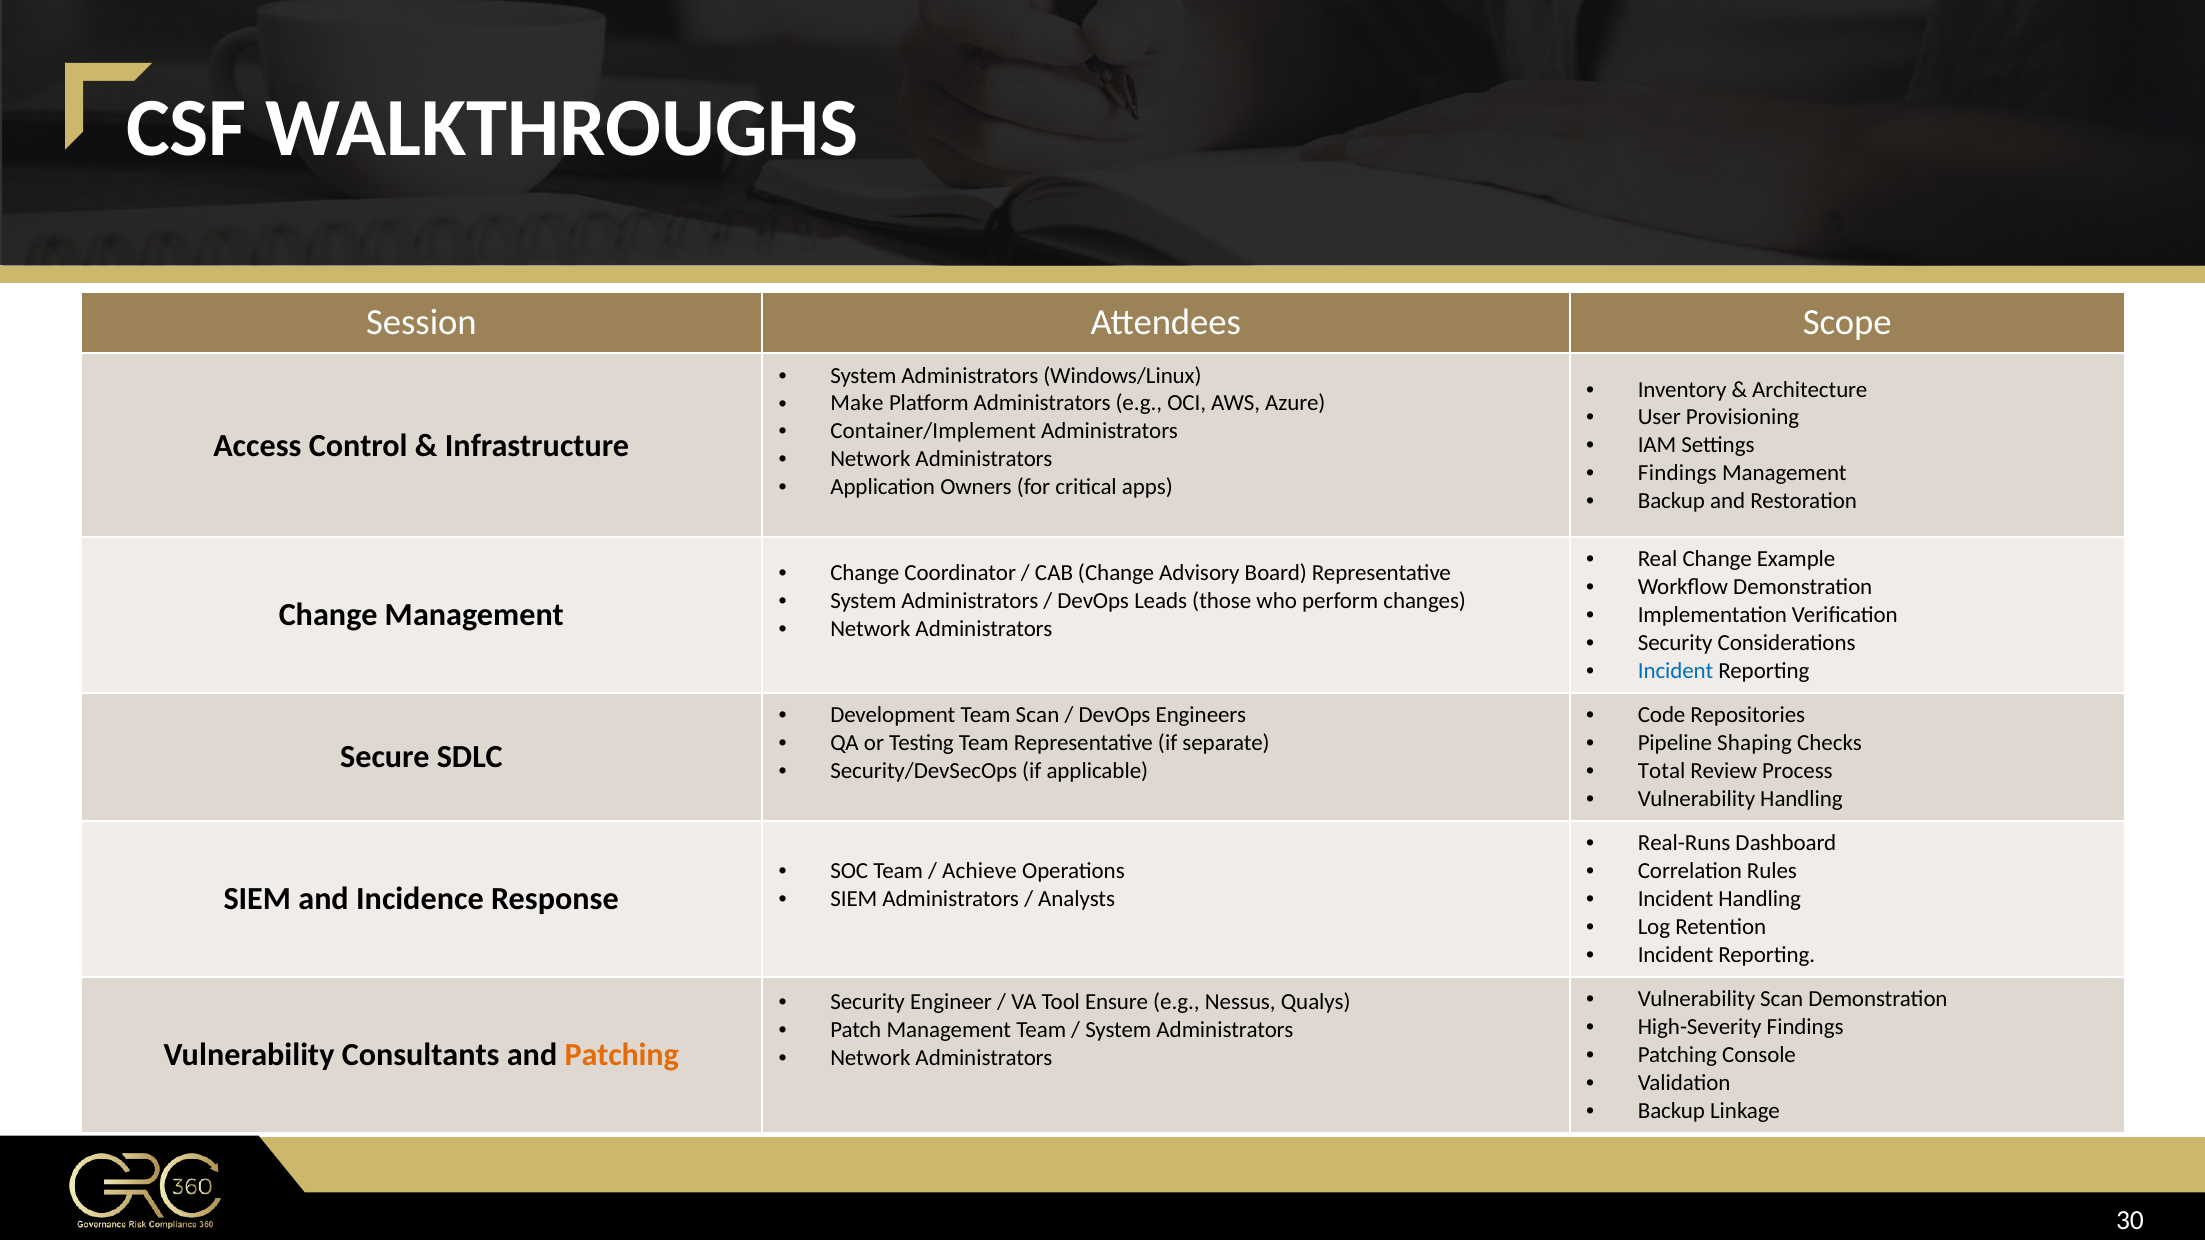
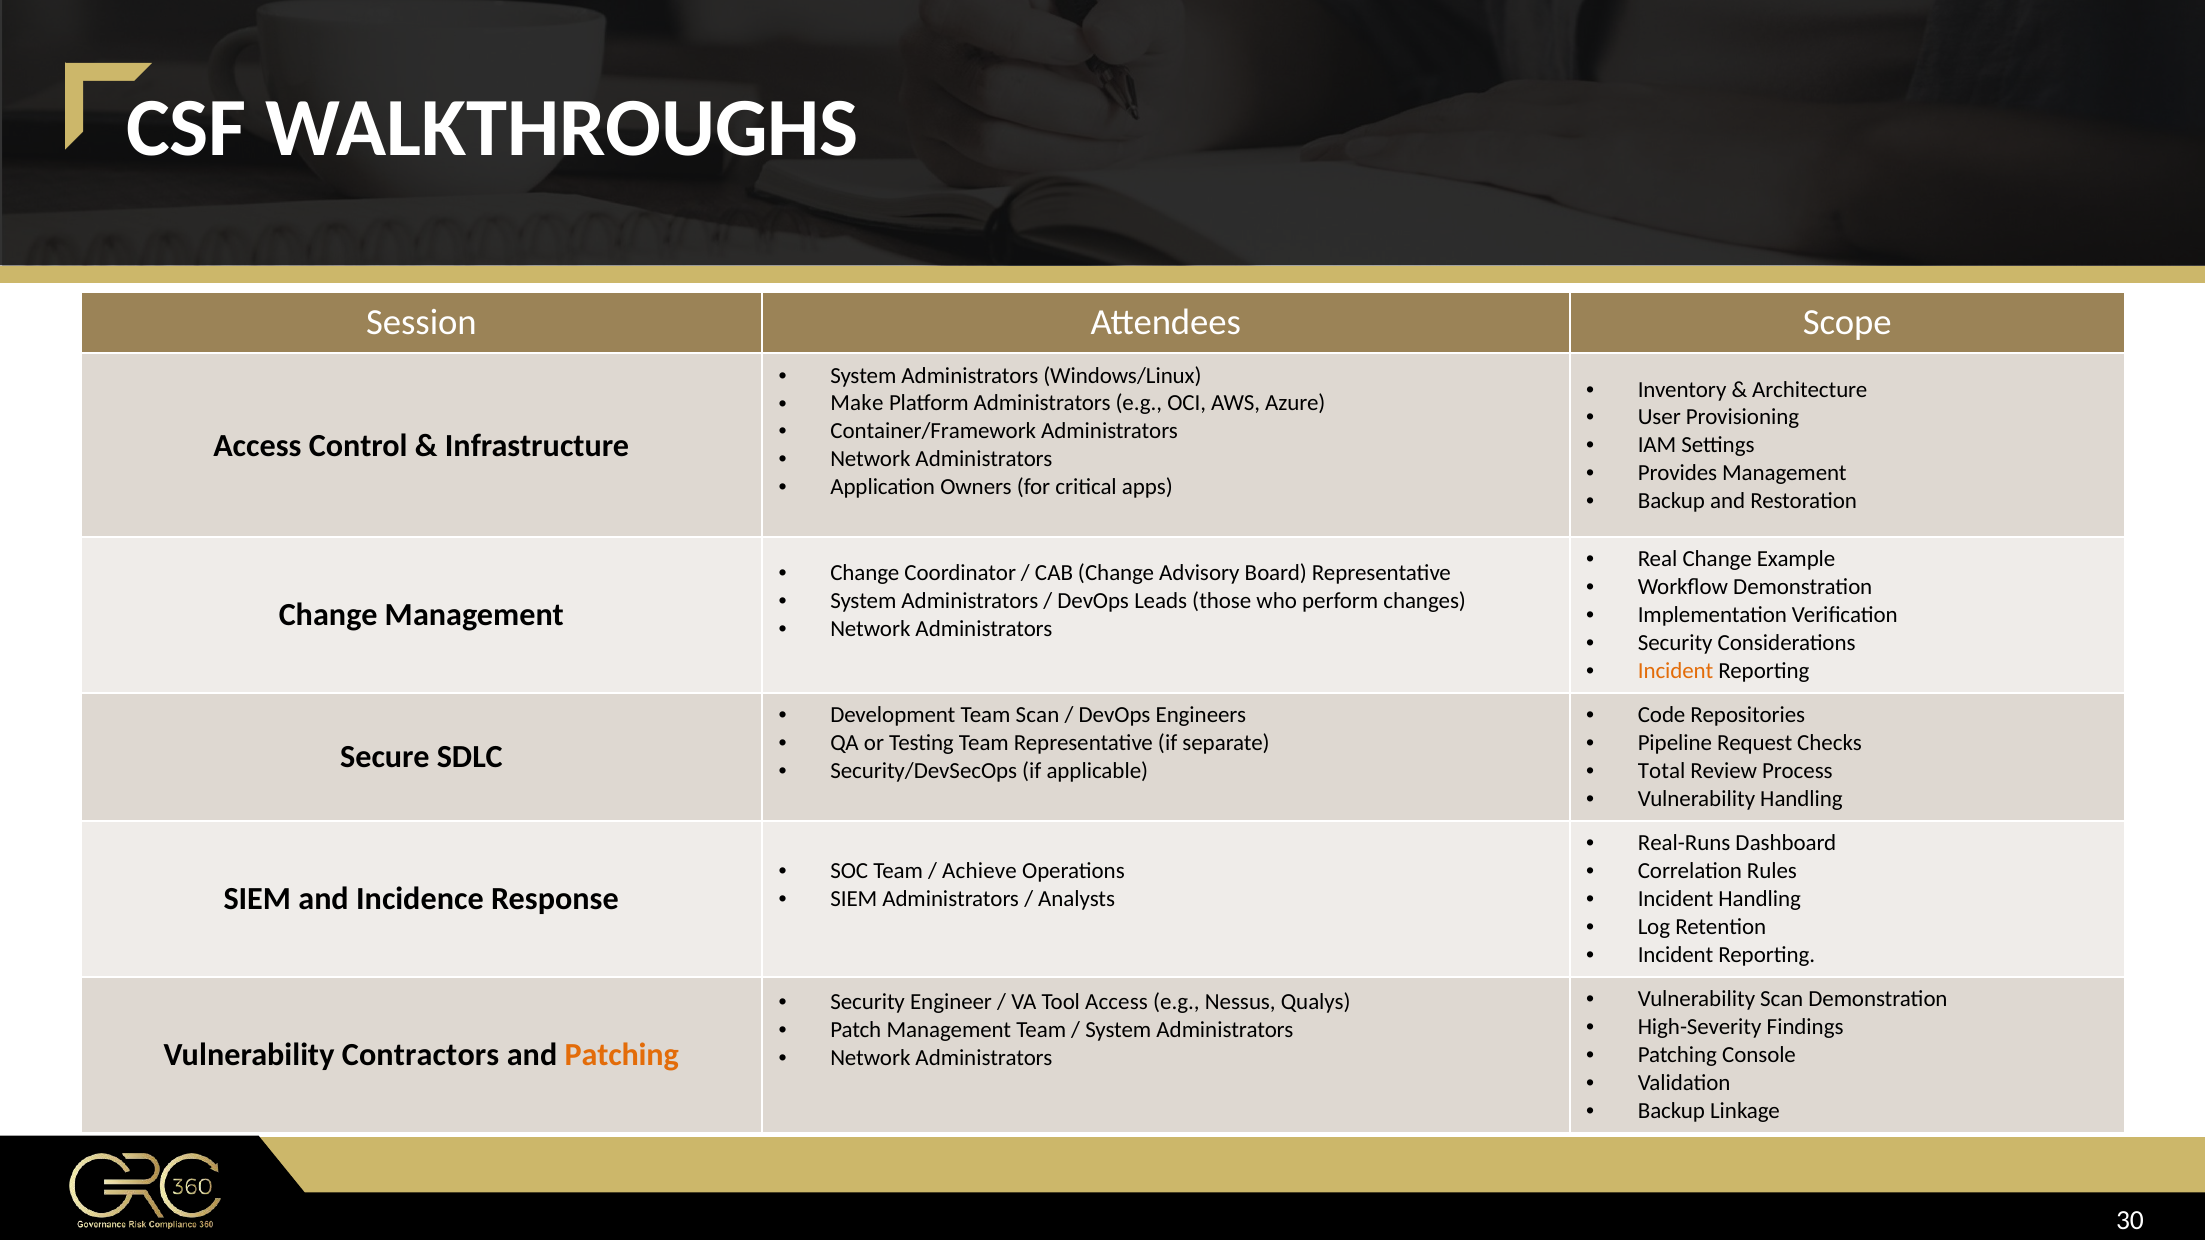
Container/Implement: Container/Implement -> Container/Framework (933, 431)
Findings: Findings -> Provides (1677, 473)
Incident colour: blue -> orange (1676, 671)
Shaping: Shaping -> Request (1755, 743)
Tool Ensure: Ensure -> Access (1117, 1002)
Consultants: Consultants -> Contractors (421, 1055)
